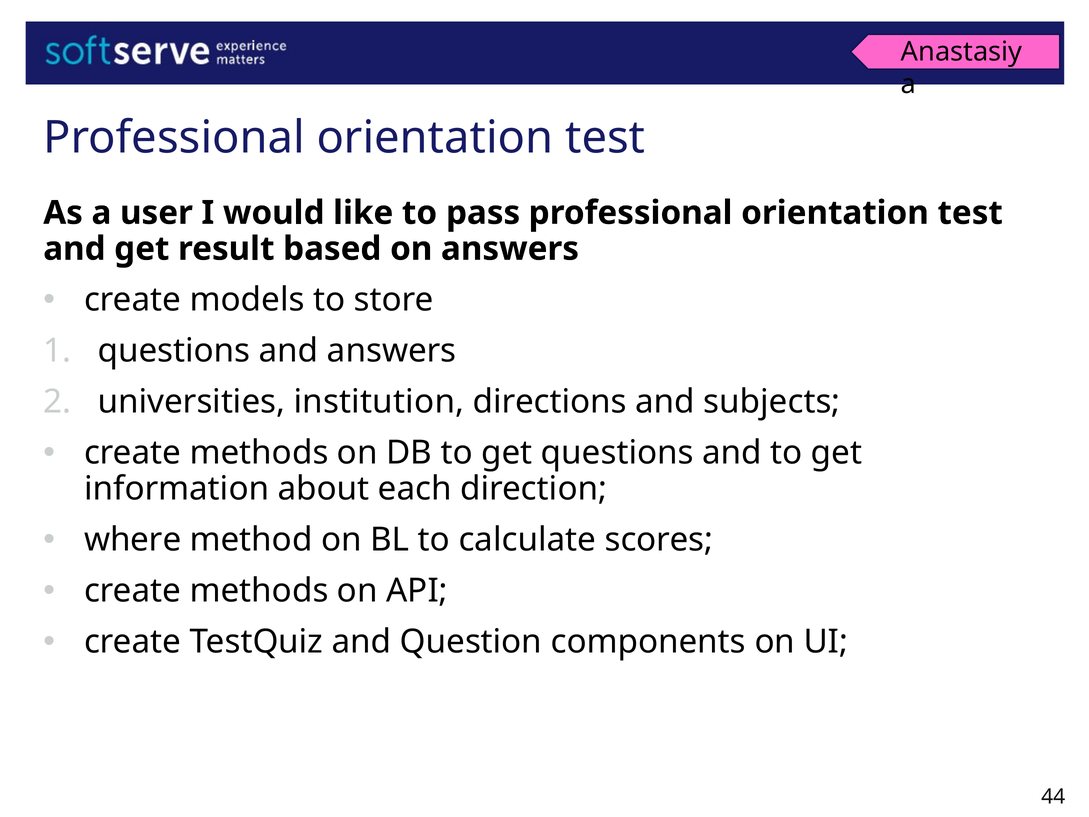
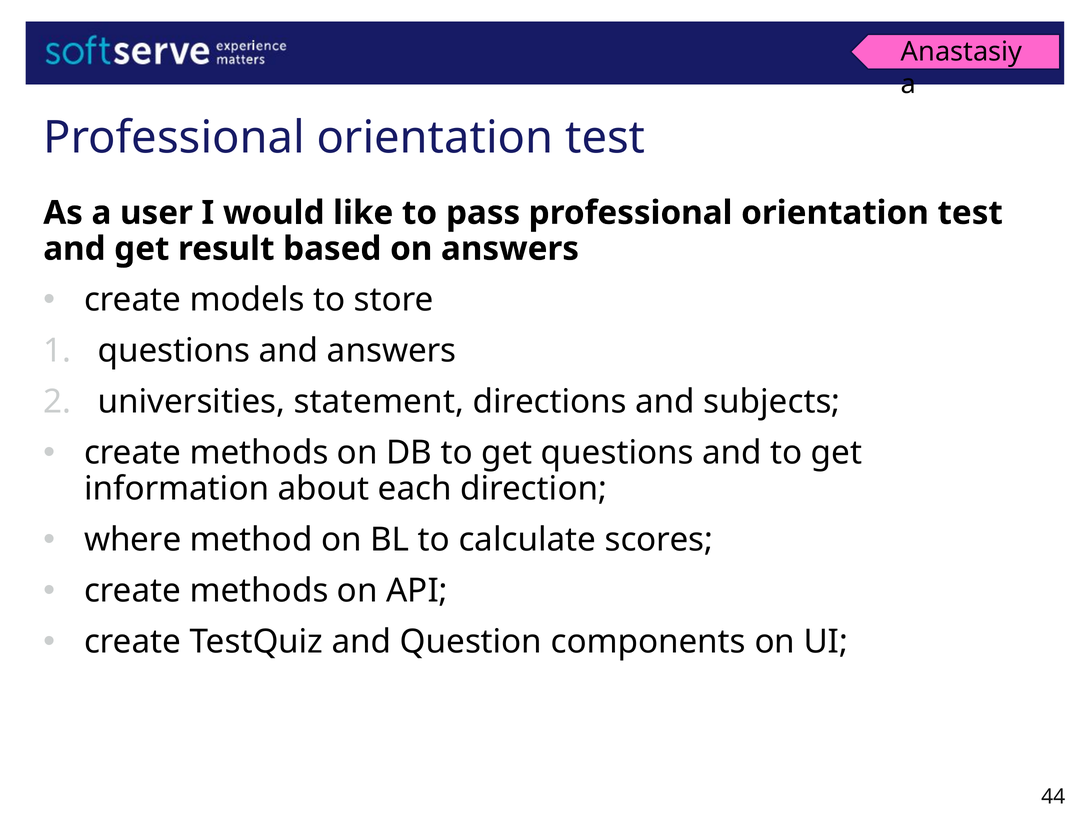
institution: institution -> statement (379, 402)
